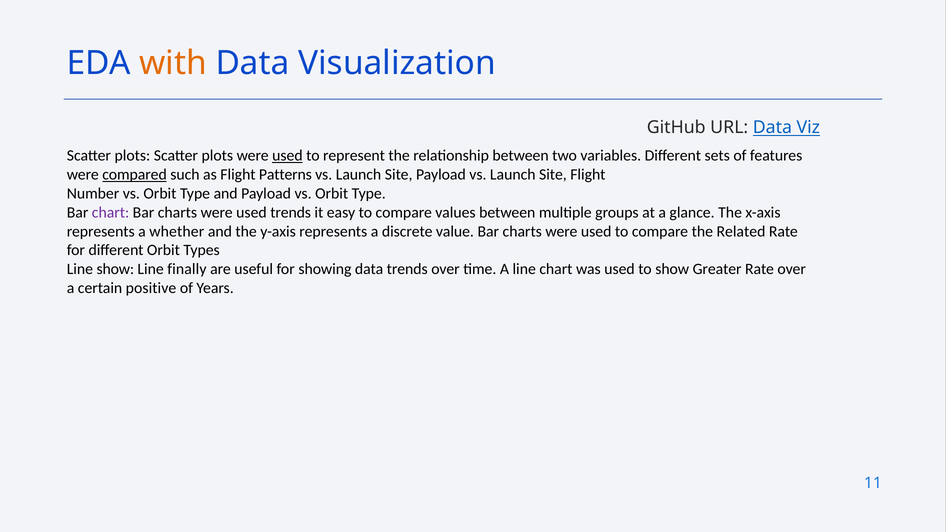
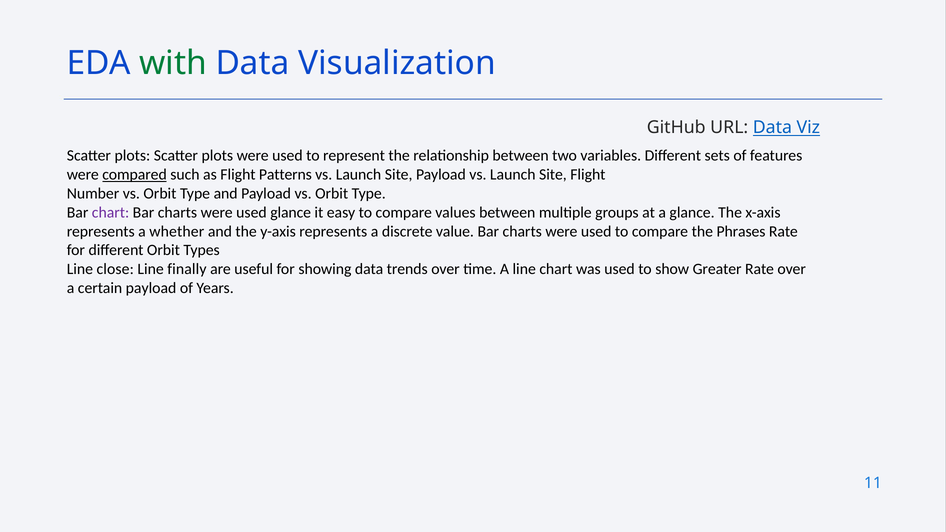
with colour: orange -> green (173, 63)
used underline: present -> none (287, 156)
used trends: trends -> glance (291, 212)
Related: Related -> Phrases (741, 231)
Line show: show -> close (115, 269)
certain positive: positive -> payload (151, 288)
